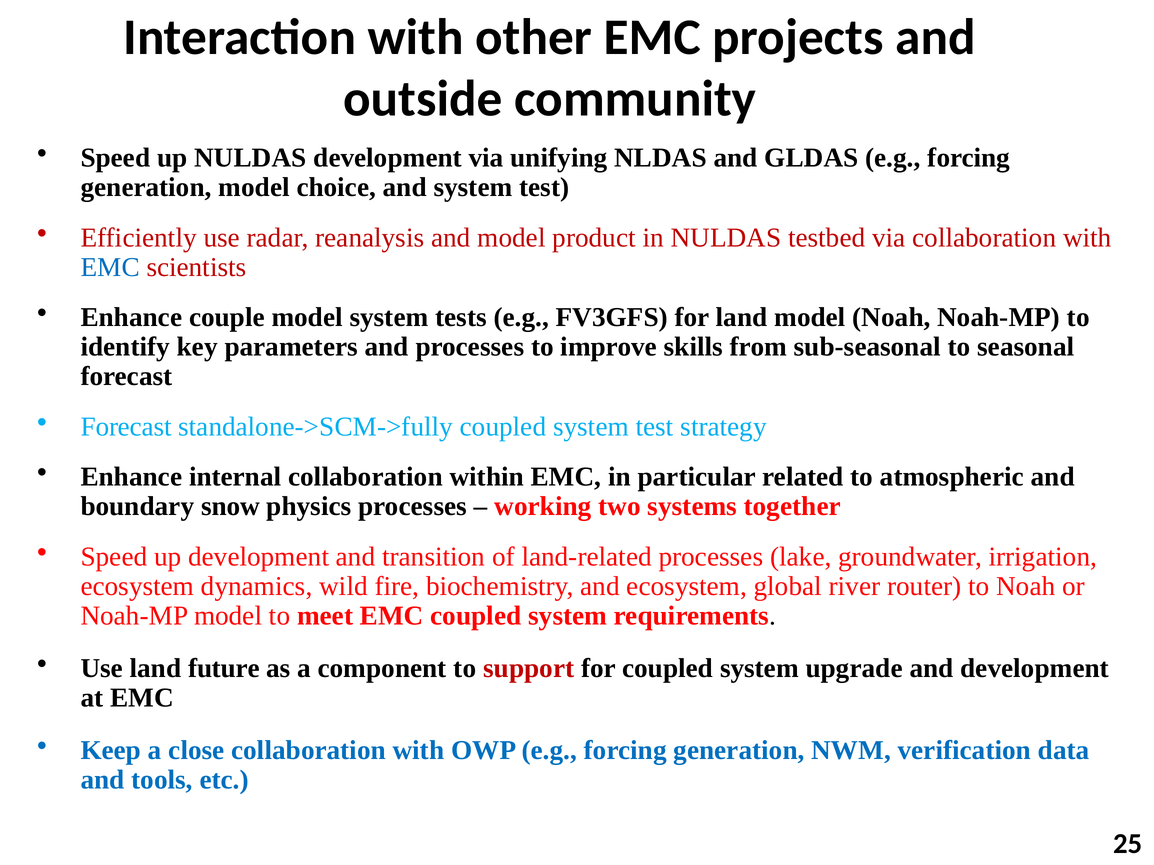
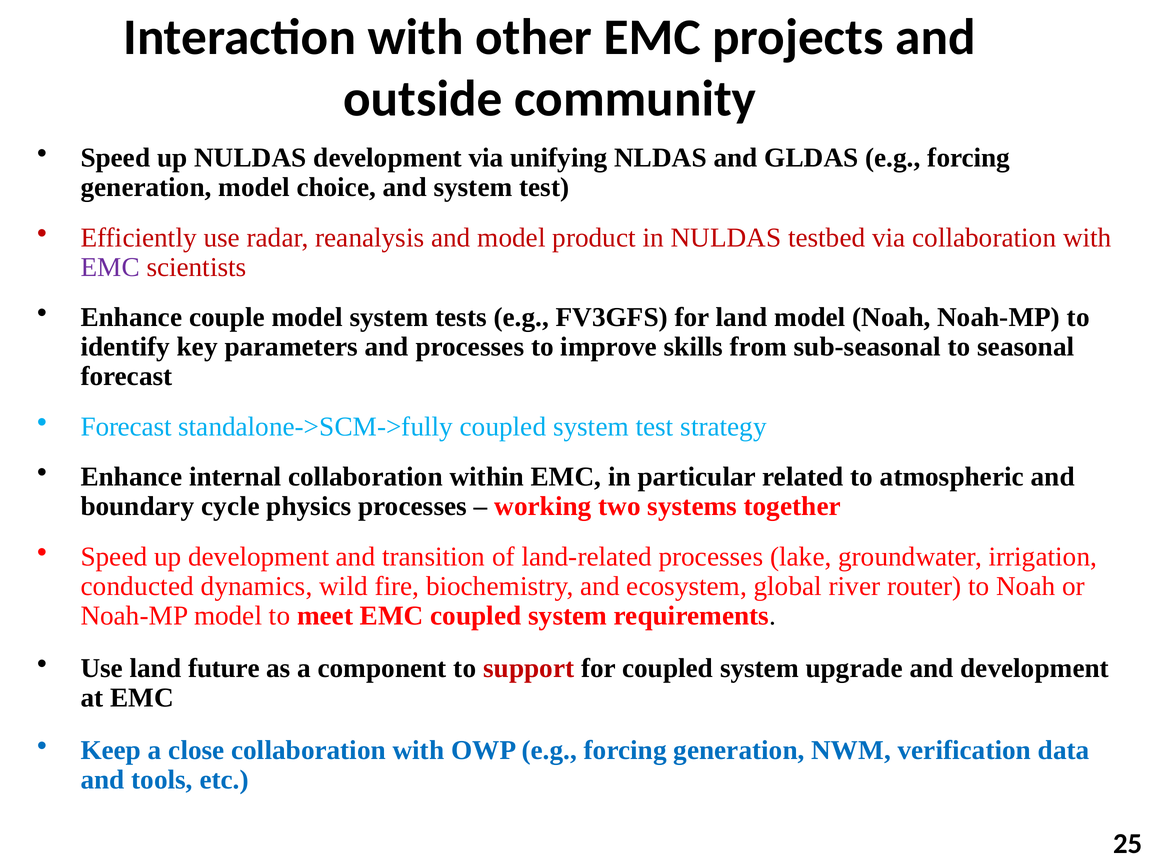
EMC colour: blue -> purple (110, 267)
snow: snow -> cycle (230, 507)
ecosystem: ecosystem -> conducted (137, 587)
